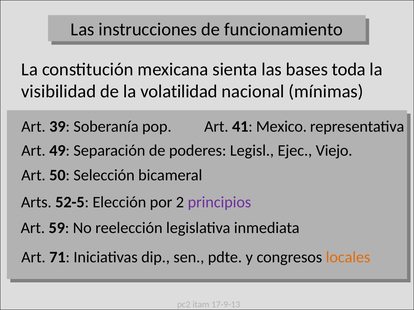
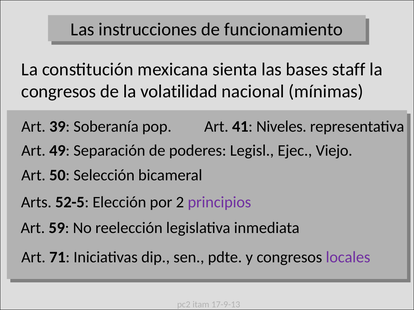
toda: toda -> staff (349, 70)
visibilidad: visibilidad -> congresos (59, 92)
Mexico: Mexico -> Niveles (281, 127)
locales colour: orange -> purple (348, 258)
